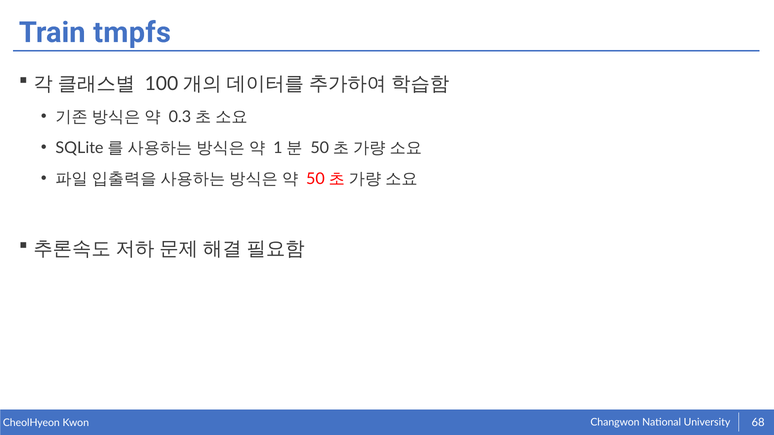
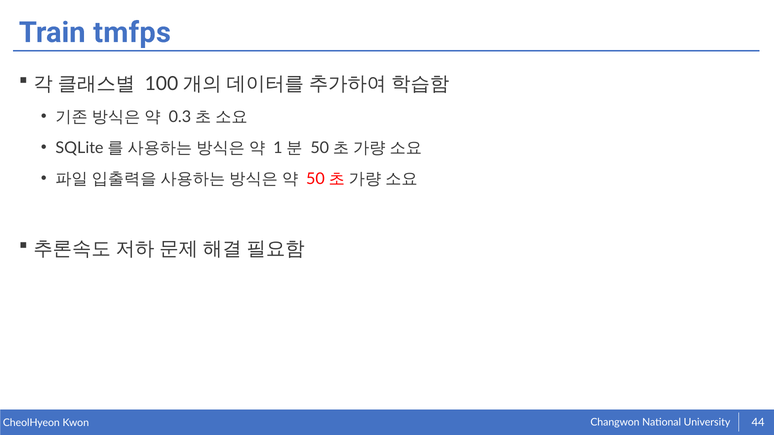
tmpfs: tmpfs -> tmfps (132, 33)
68: 68 -> 44 (758, 423)
